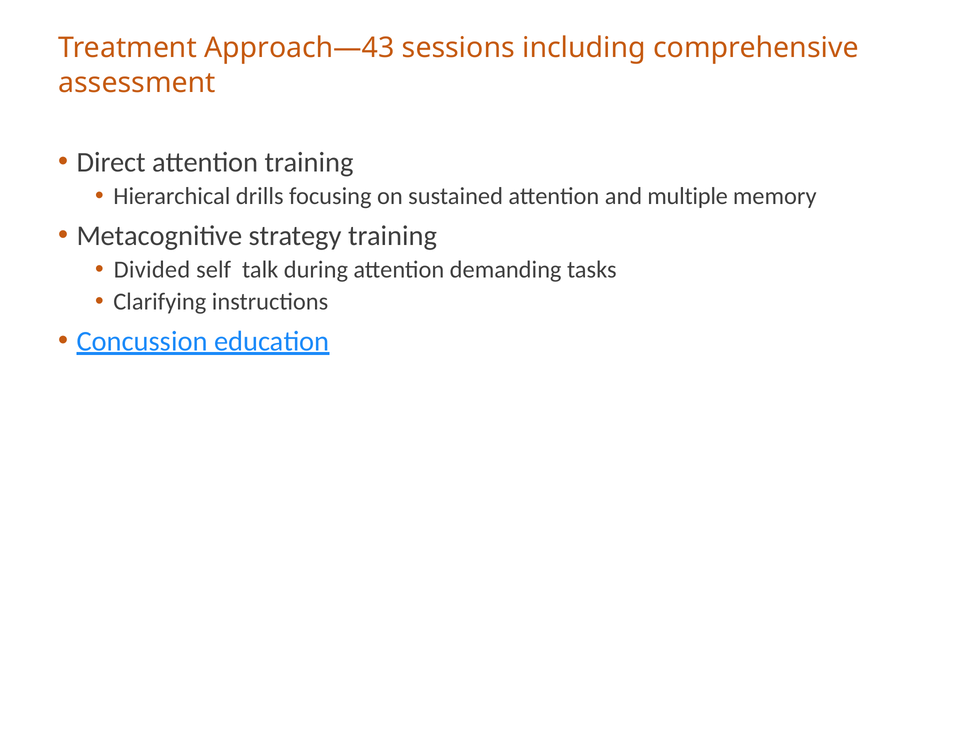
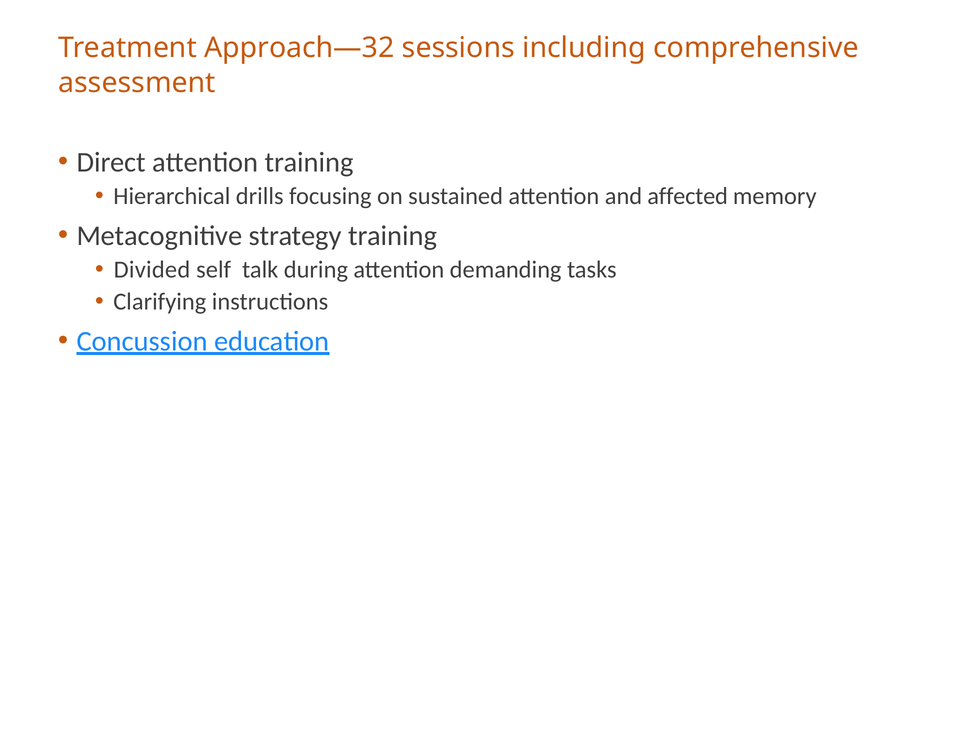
Approach—43: Approach—43 -> Approach—32 (299, 48)
multiple: multiple -> affected (688, 197)
